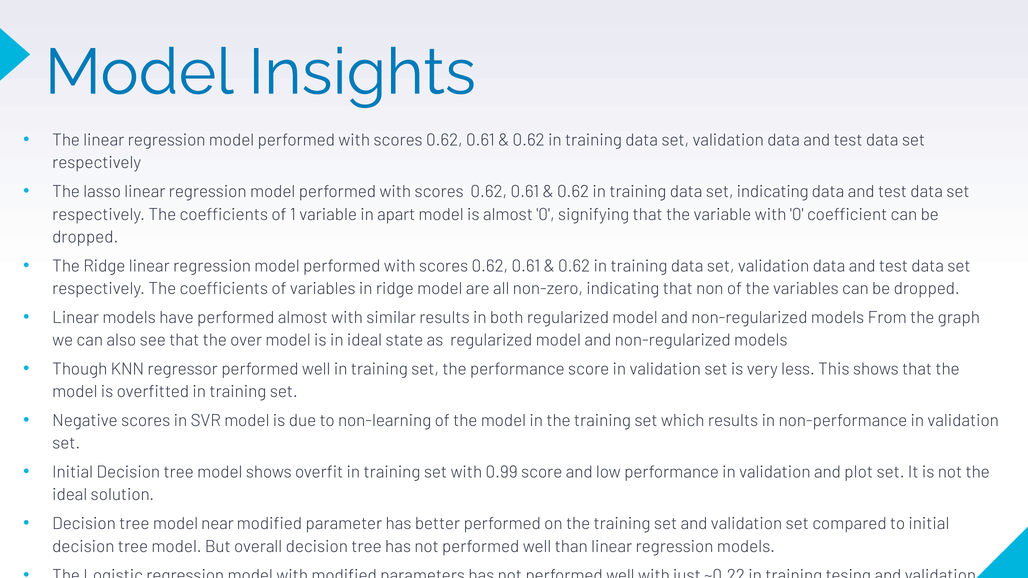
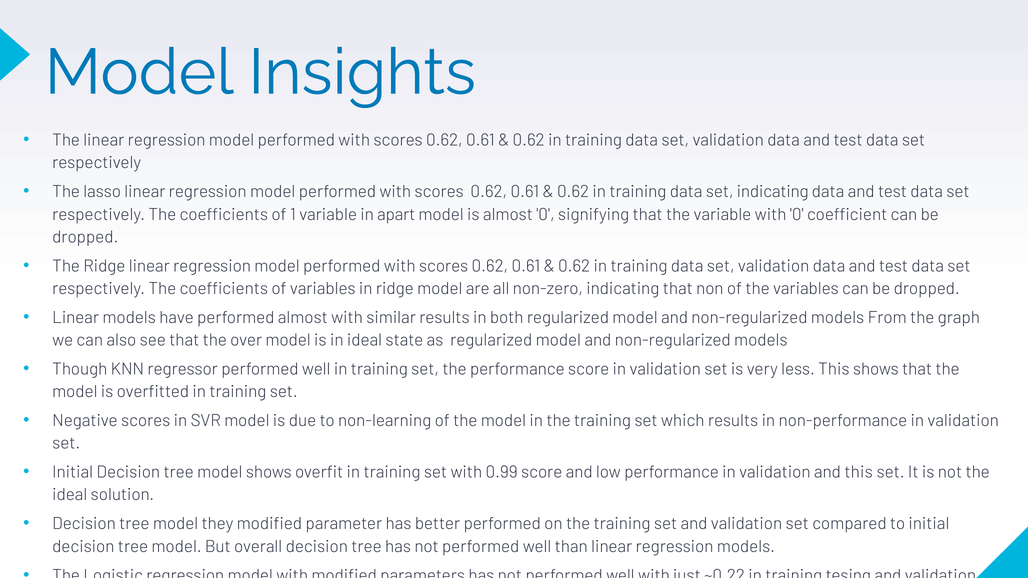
and plot: plot -> this (859, 472)
near: near -> they (217, 524)
